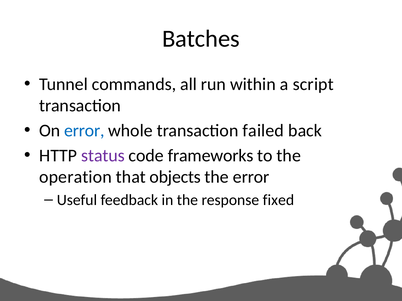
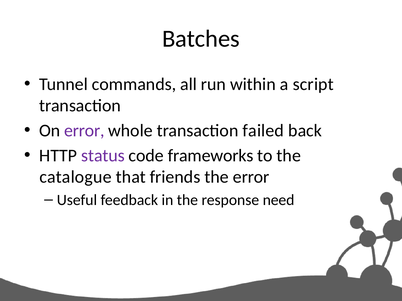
error colour: blue -> purple (84, 131)
operation: operation -> catalogue (75, 177)
objects: objects -> friends (175, 177)
fixed: fixed -> need (279, 200)
